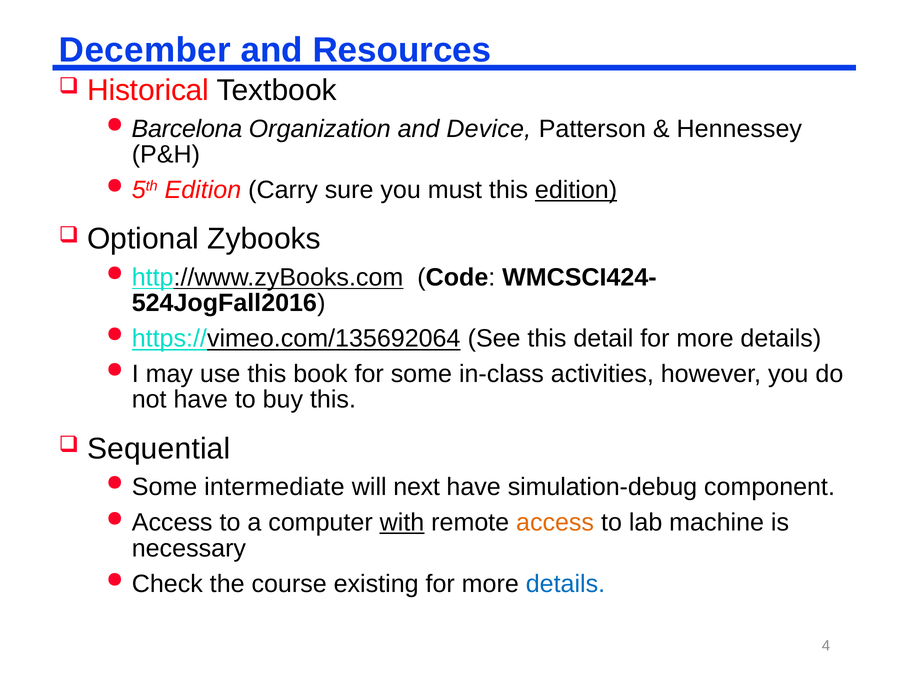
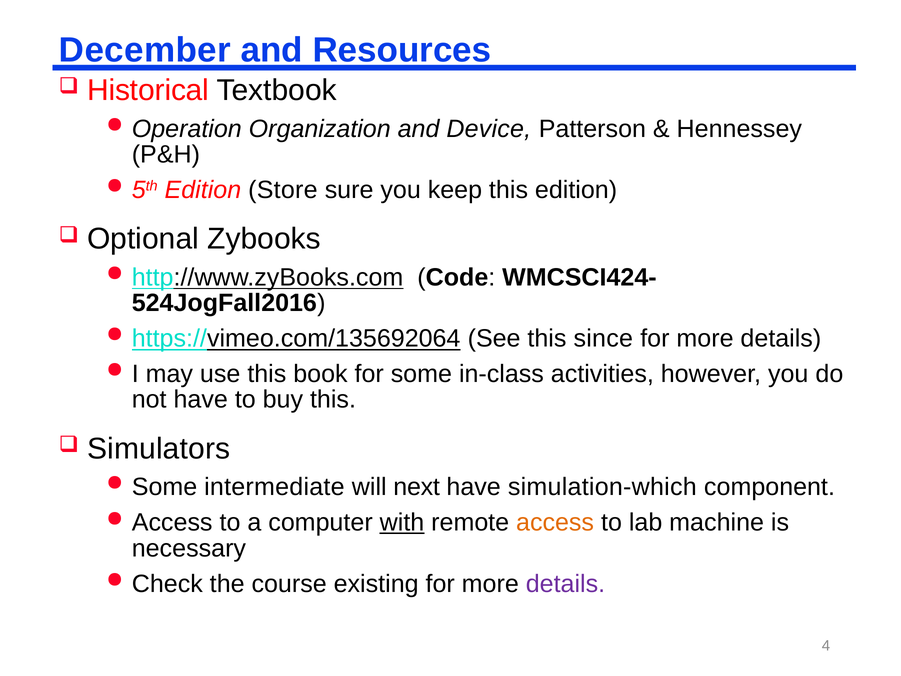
Barcelona: Barcelona -> Operation (187, 129)
Carry: Carry -> Store (283, 190)
must: must -> keep (455, 190)
edition underline: present -> none (576, 190)
detail: detail -> since (603, 338)
Sequential: Sequential -> Simulators (159, 448)
simulation-debug: simulation-debug -> simulation-which (602, 487)
details colour: blue -> purple (565, 584)
